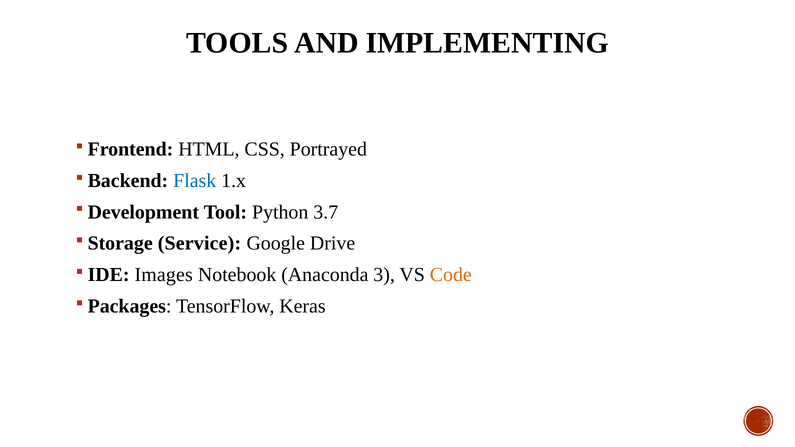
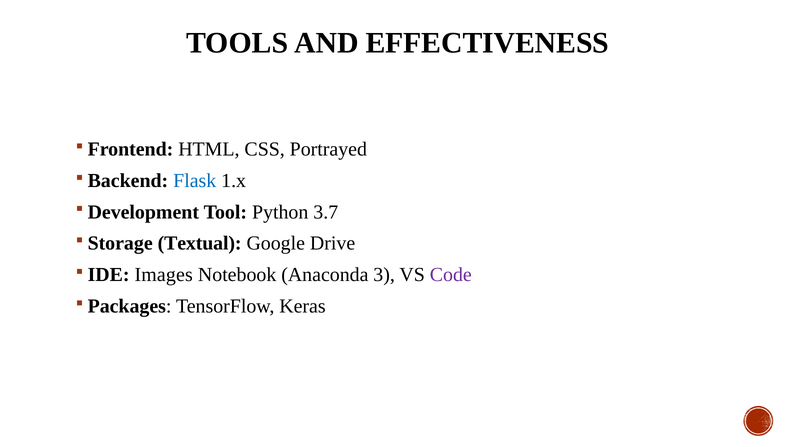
IMPLEMENTING: IMPLEMENTING -> EFFECTIVENESS (487, 43)
Service: Service -> Textual (200, 243)
Code colour: orange -> purple (451, 275)
